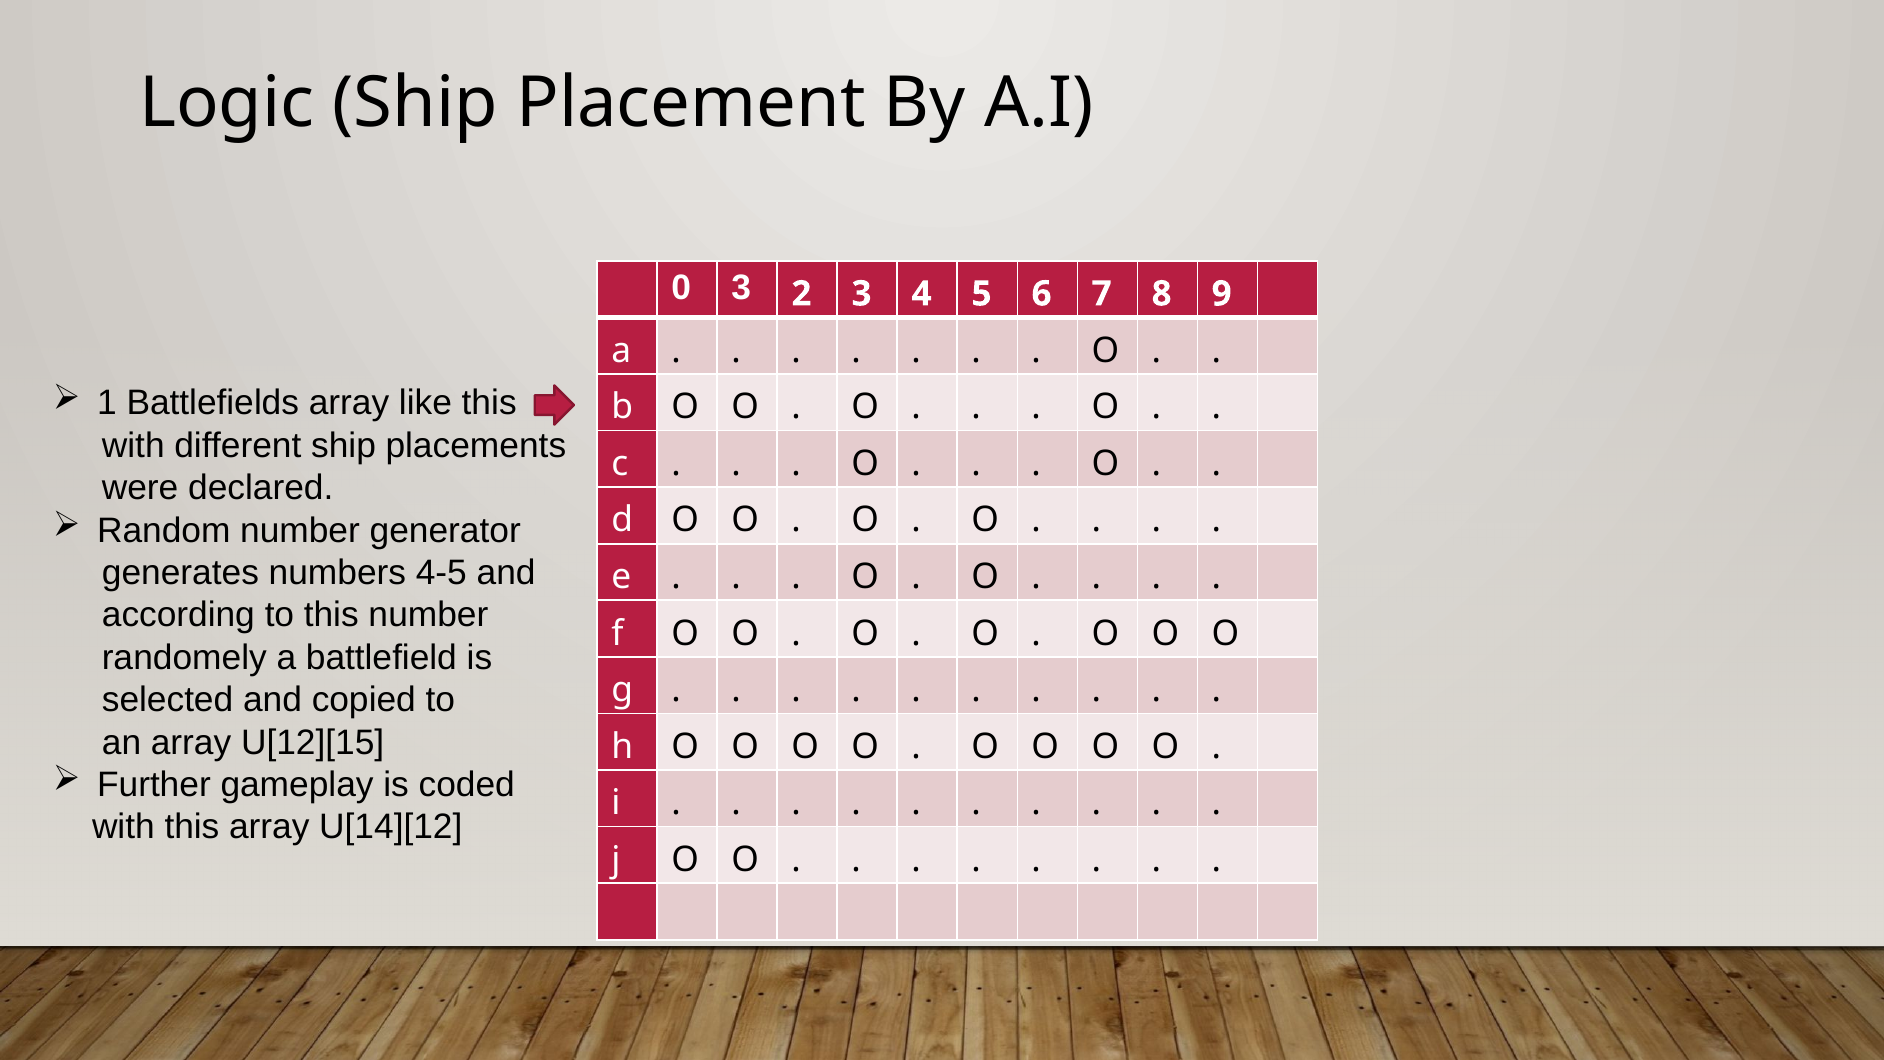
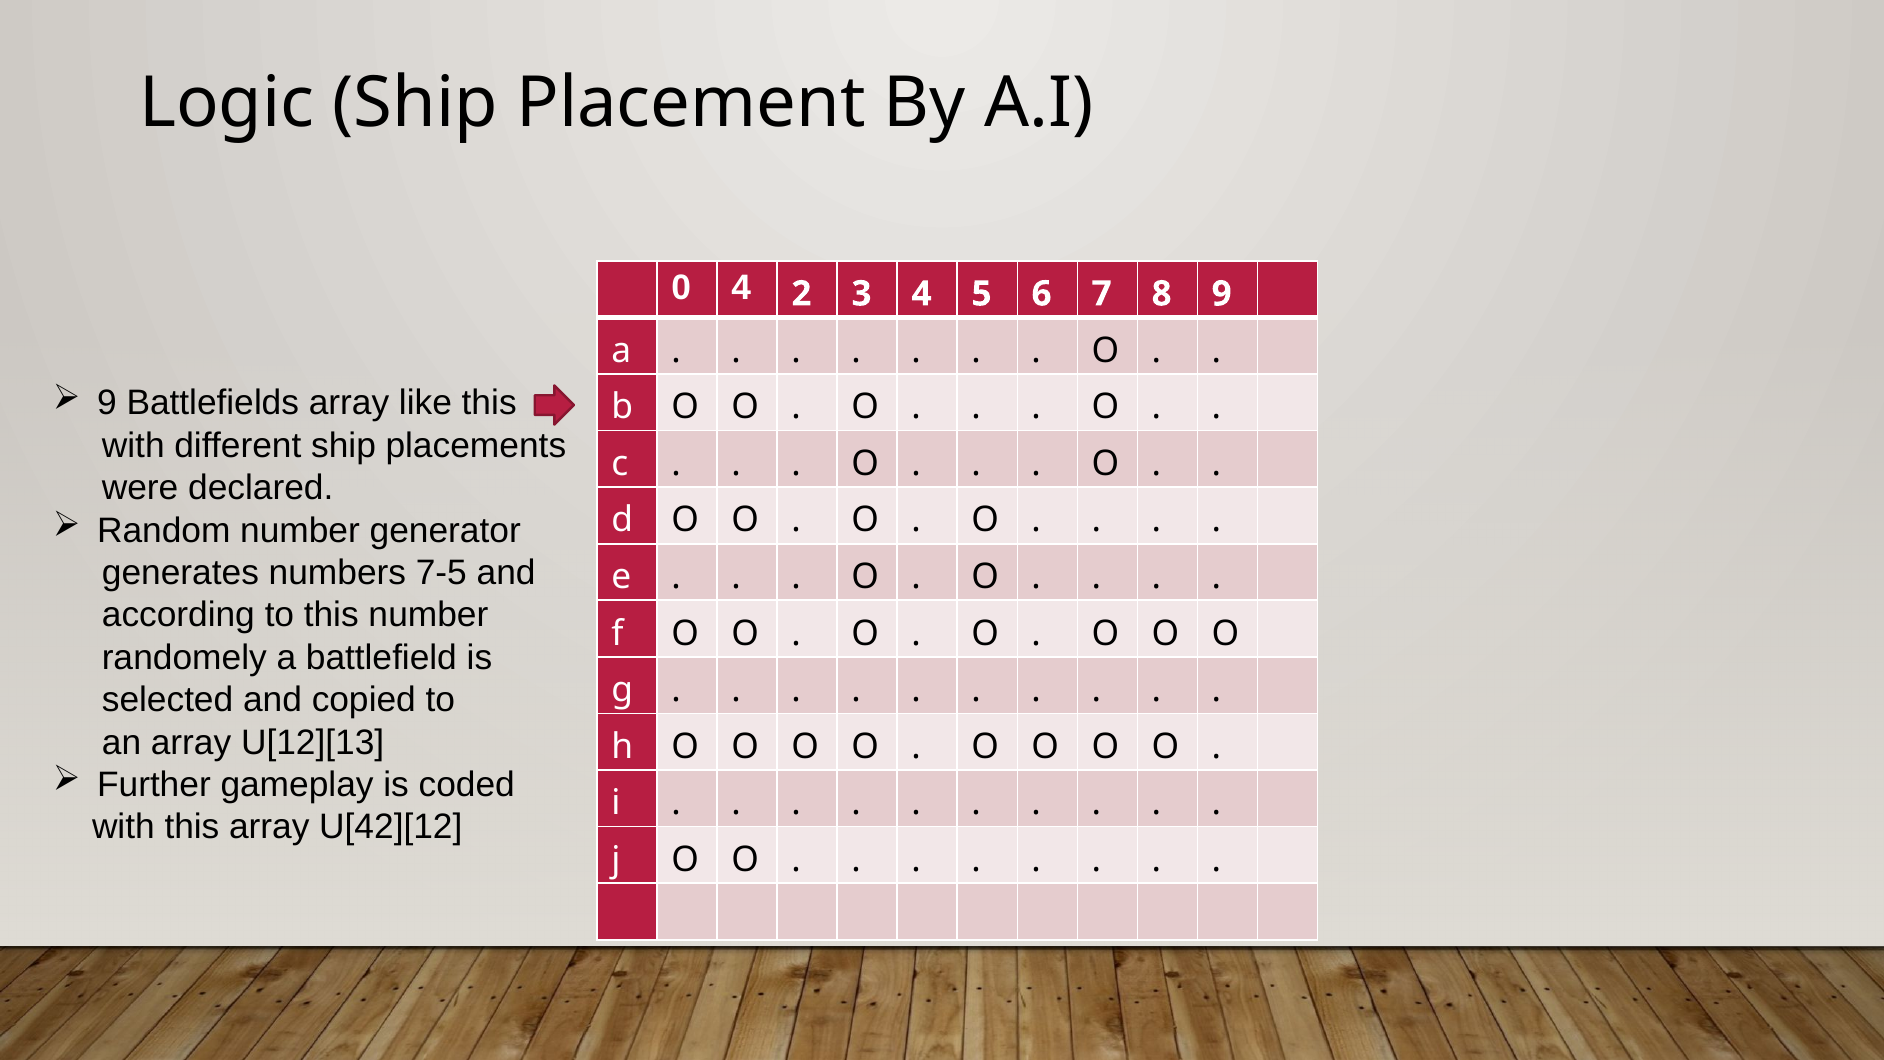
0 3: 3 -> 4 (741, 288)
1: 1 -> 9 (107, 403)
4-5: 4-5 -> 7-5 (441, 573)
U[12][15: U[12][15 -> U[12][13 (313, 742)
U[14][12: U[14][12 -> U[42][12 (391, 827)
